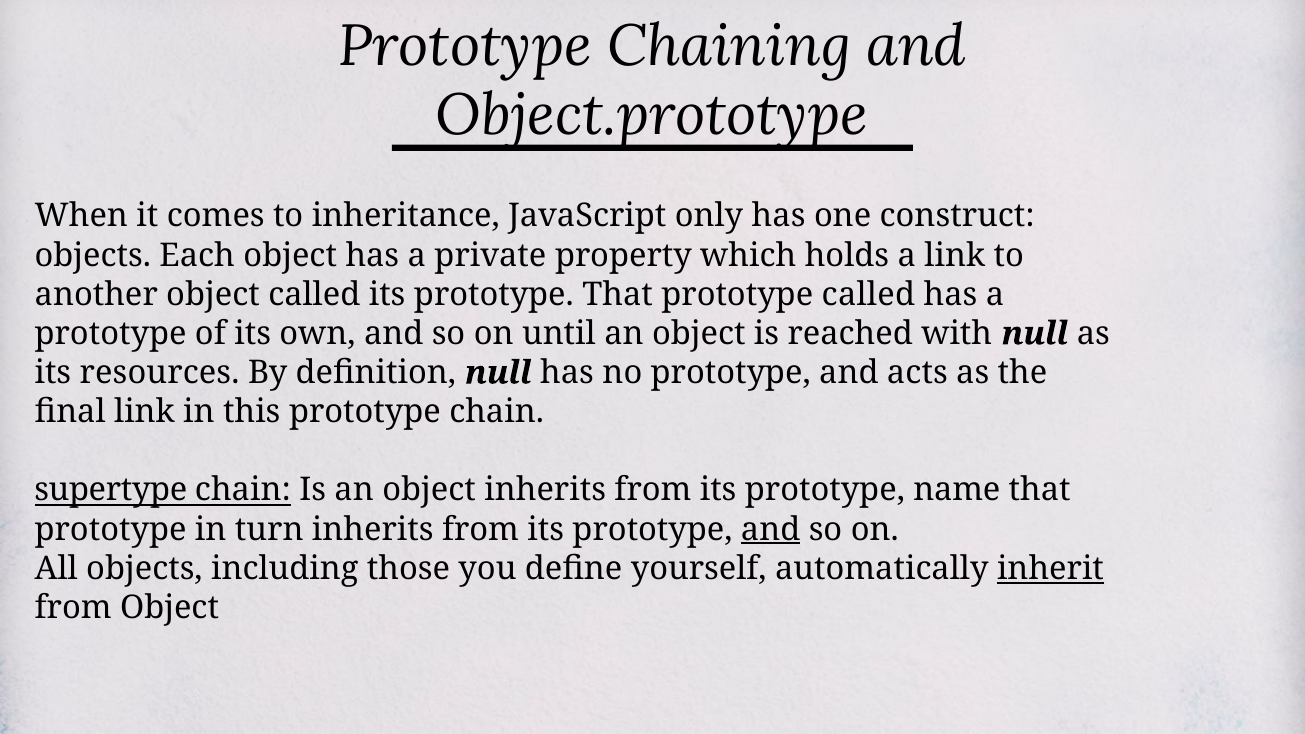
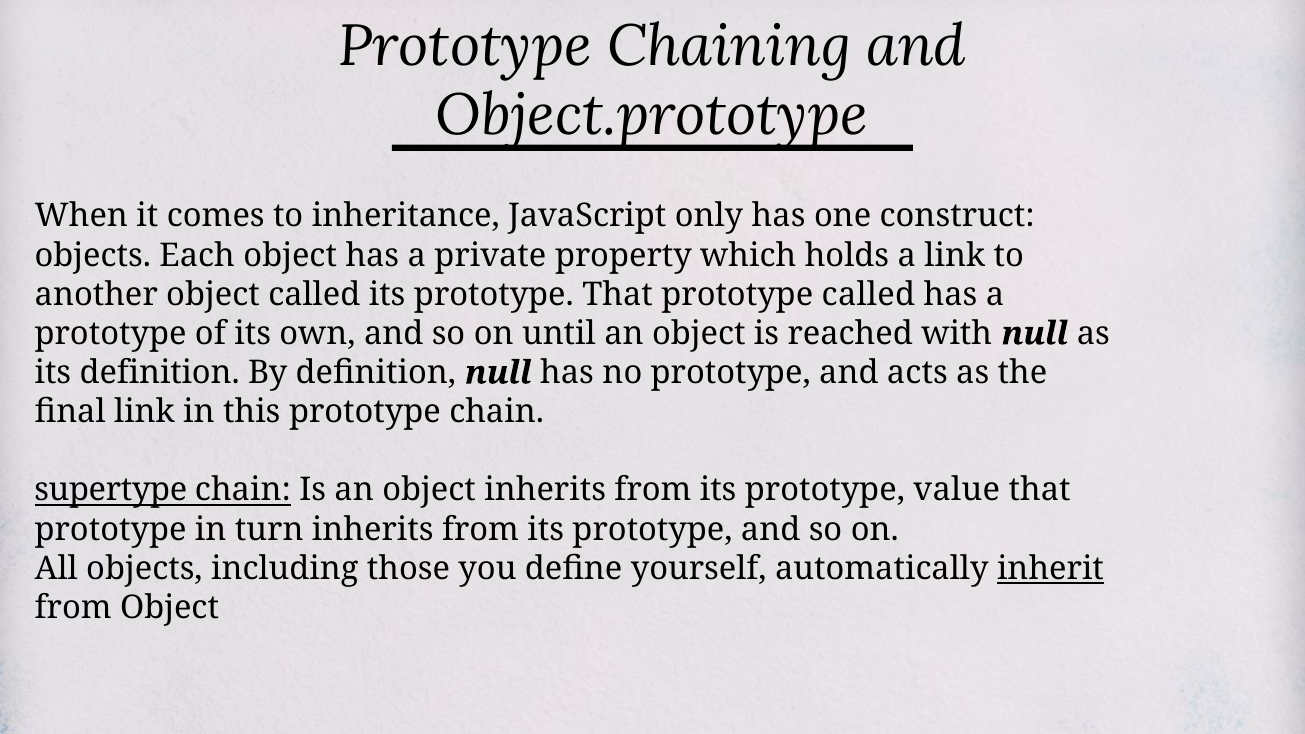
its resources: resources -> definition (160, 373)
name: name -> value (957, 490)
and underline: present -> none (771, 529)
